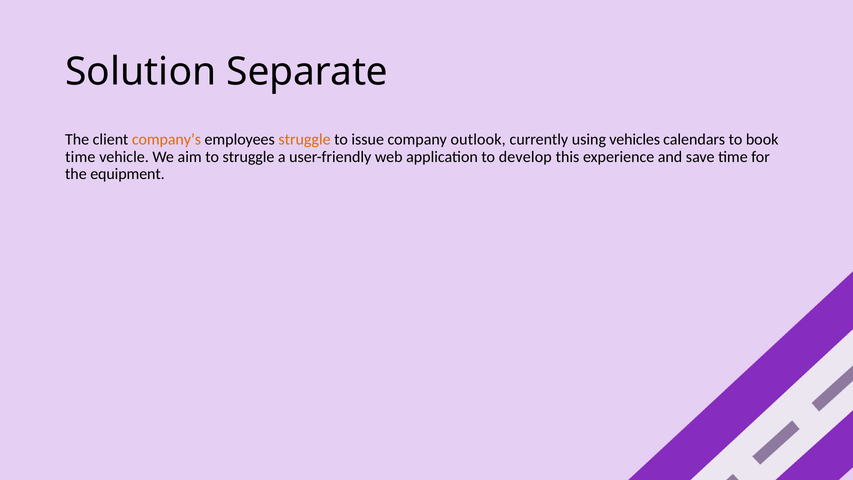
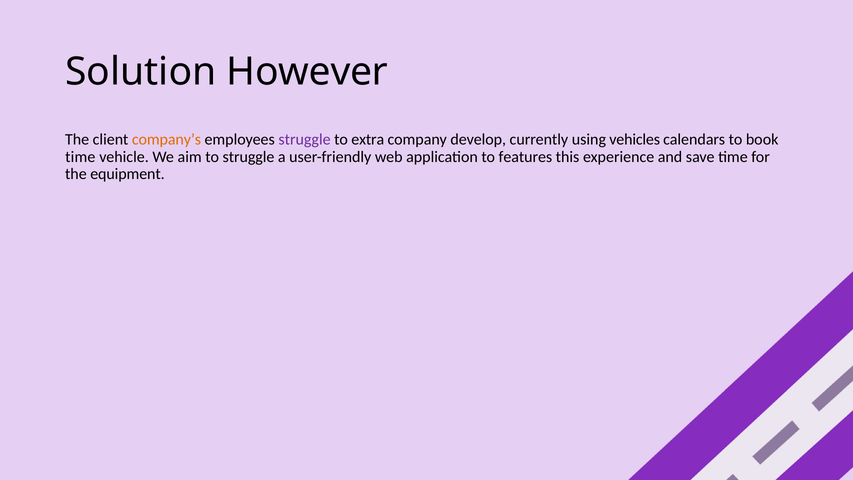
Separate: Separate -> However (307, 72)
struggle colour: orange -> purple (305, 139)
issue: issue -> extra (368, 139)
outlook: outlook -> develop (478, 139)
develop: develop -> features (525, 157)
